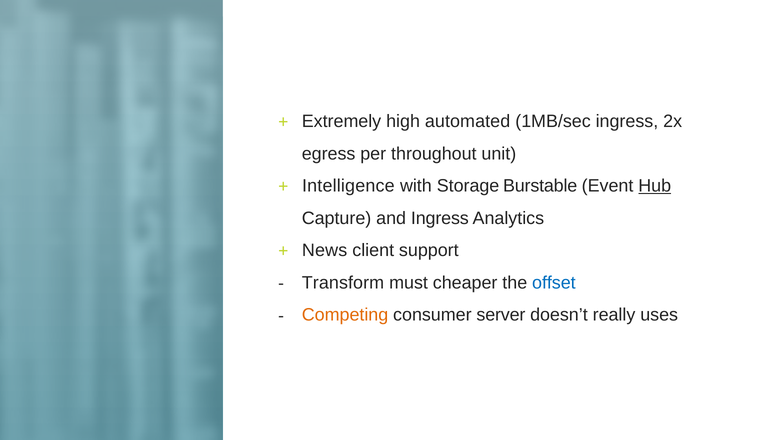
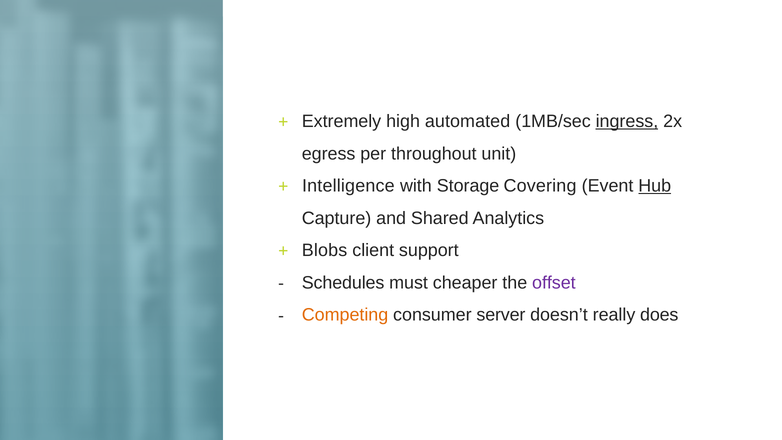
ingress underline: none -> present (627, 121)
Burstable: Burstable -> Covering (540, 186)
and Ingress: Ingress -> Shared (440, 218)
News: News -> Blobs (325, 250)
Transform: Transform -> Schedules (343, 283)
offset colour: blue -> purple (554, 283)
uses: uses -> does (659, 315)
